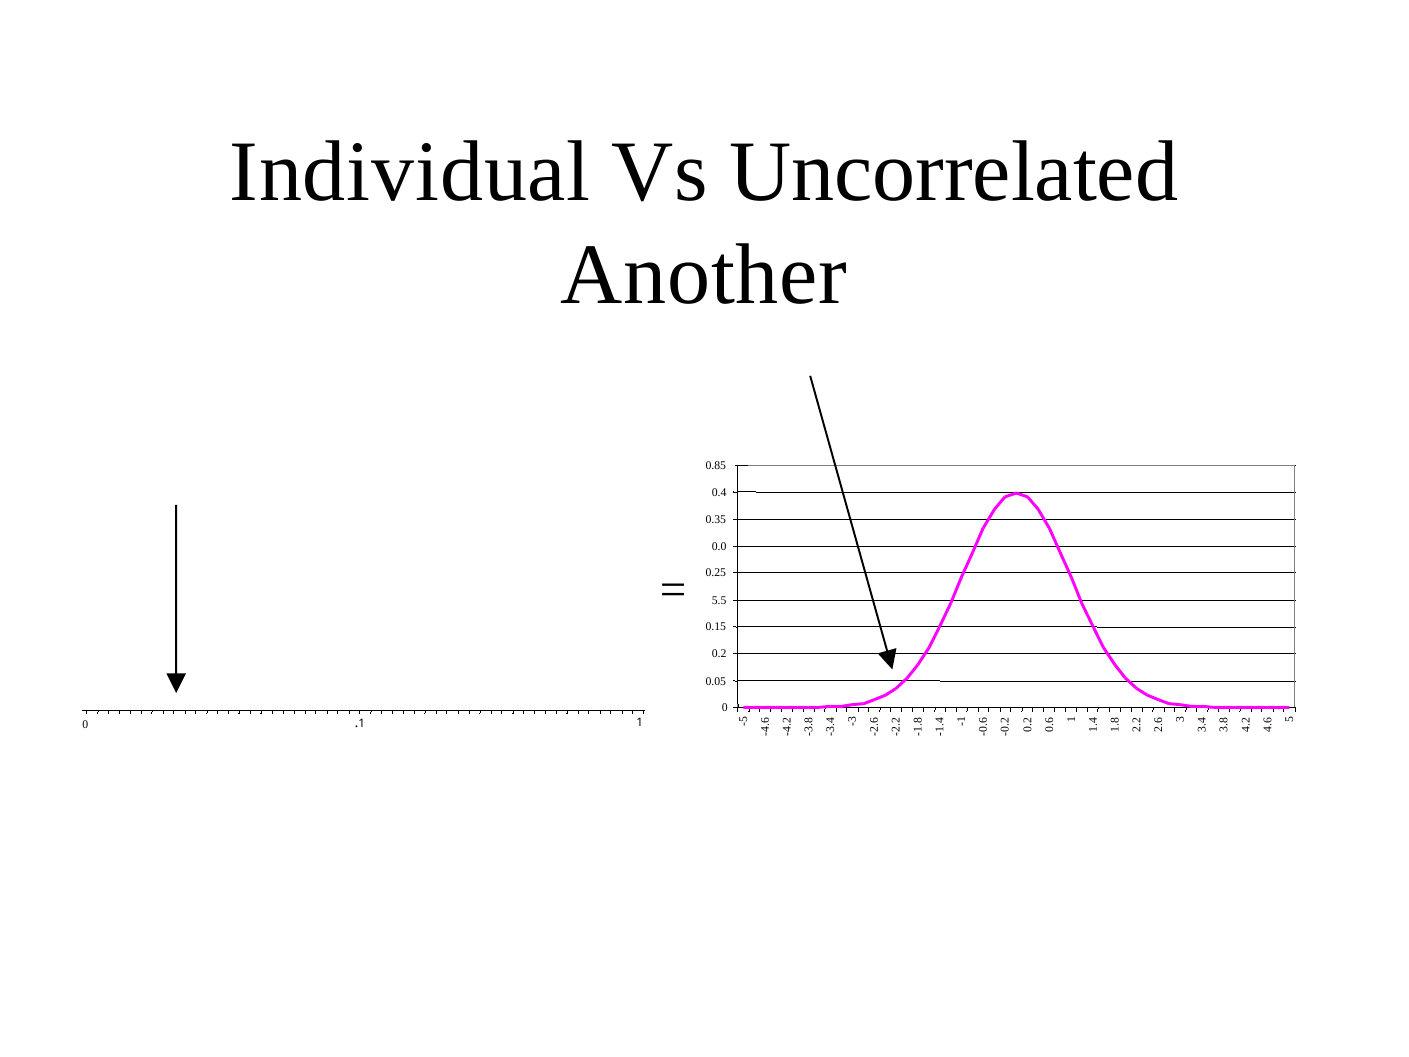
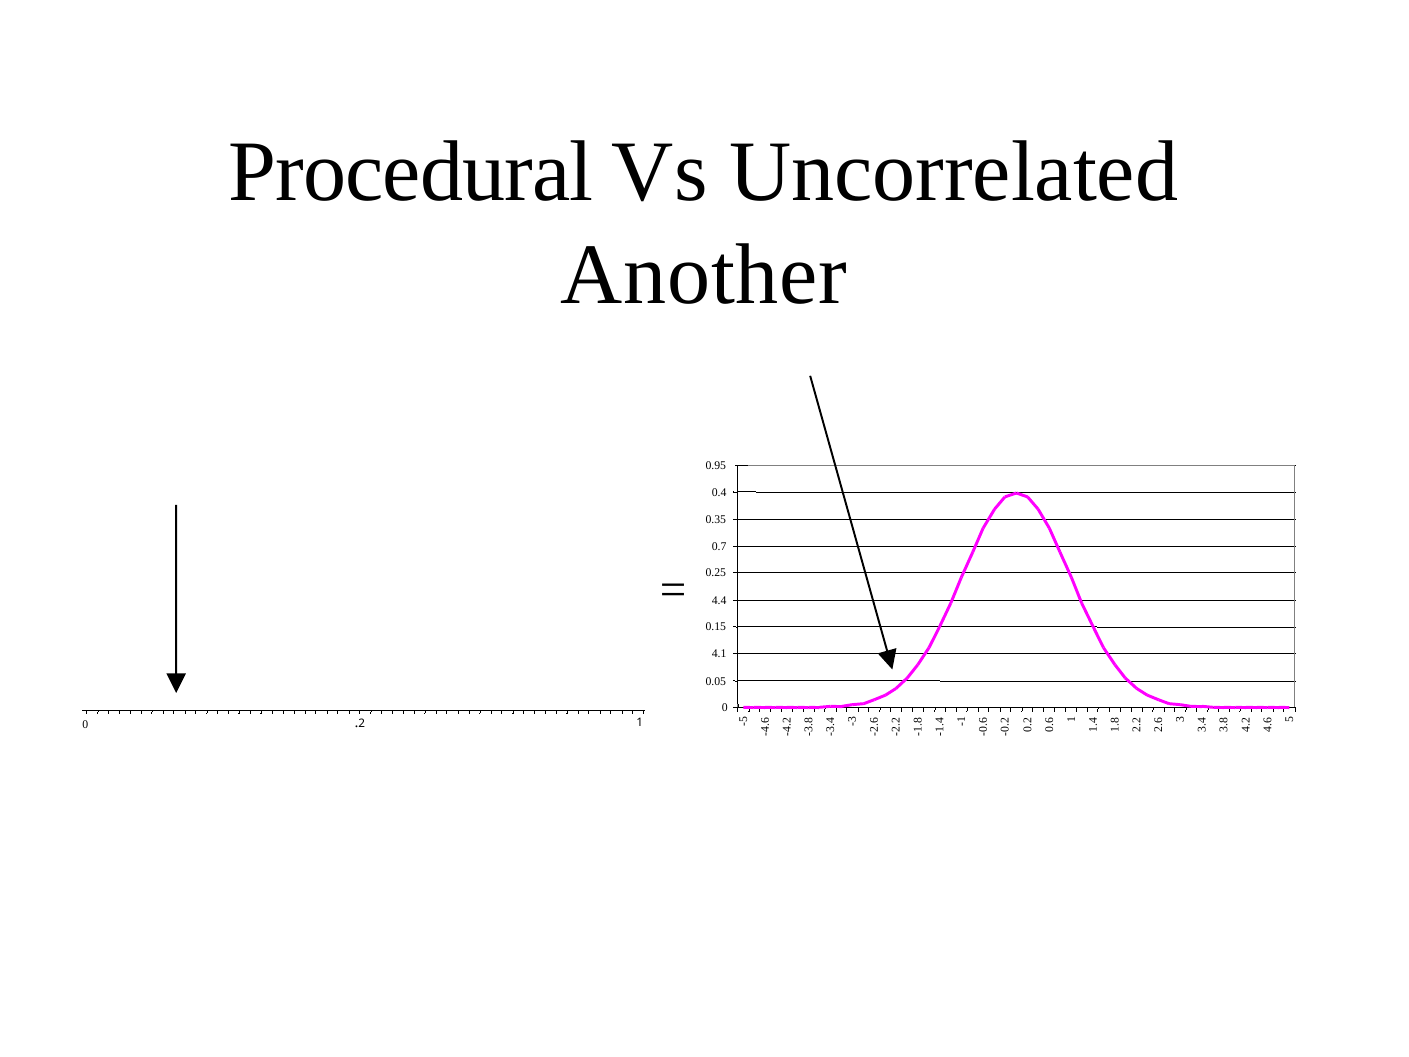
Individual: Individual -> Procedural (411, 172)
0.85: 0.85 -> 0.95 (716, 466)
0.0: 0.0 -> 0.7 (719, 546)
5.5: 5.5 -> 4.4 (719, 600)
0.2: 0.2 -> 4.1 (719, 653)
1: 1 -> 2 (362, 723)
